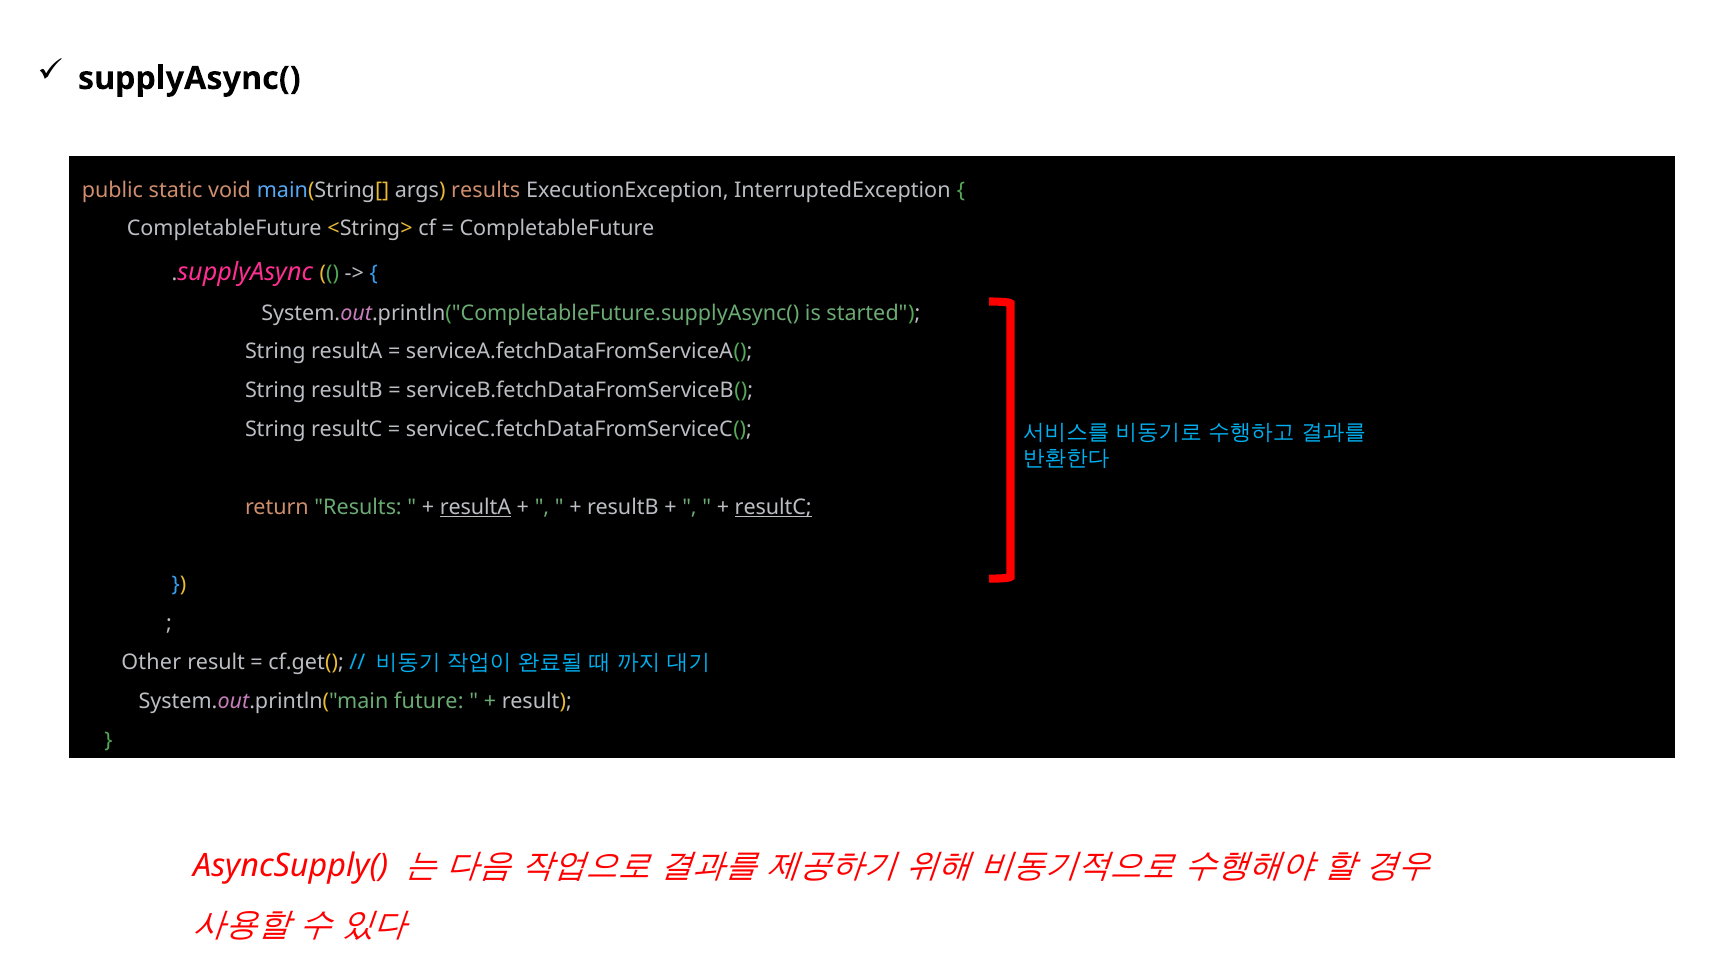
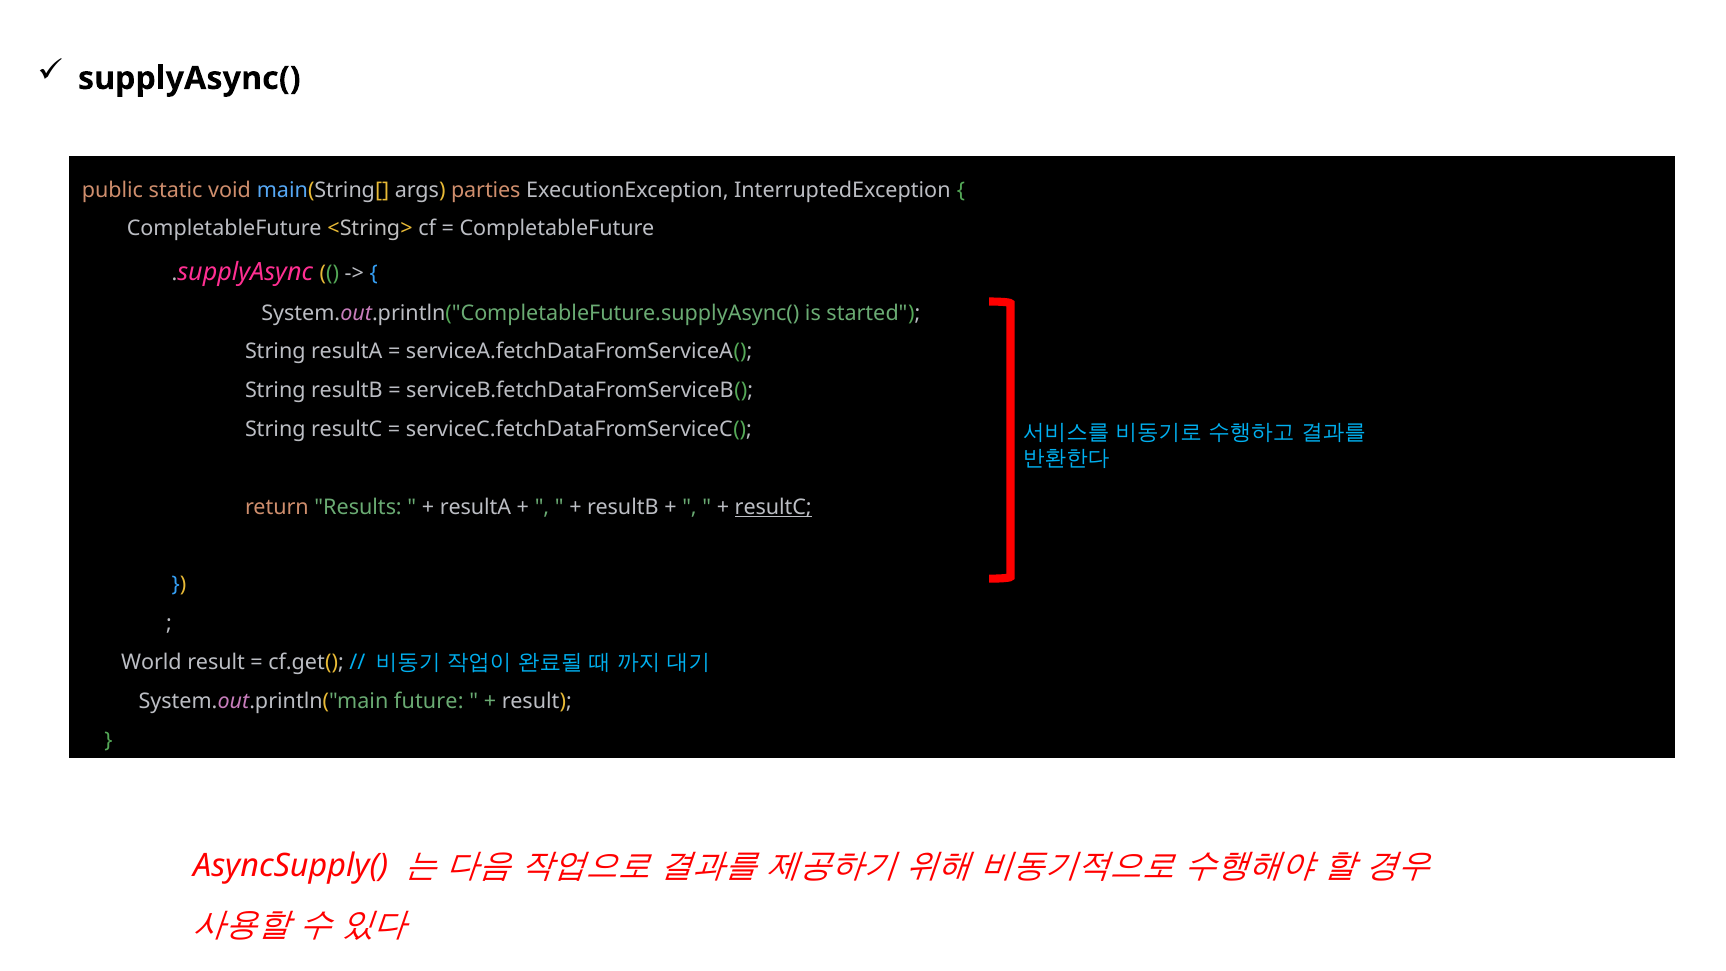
args results: results -> parties (486, 190)
resultA underline: present -> none (475, 507)
Other: Other -> World (151, 662)
